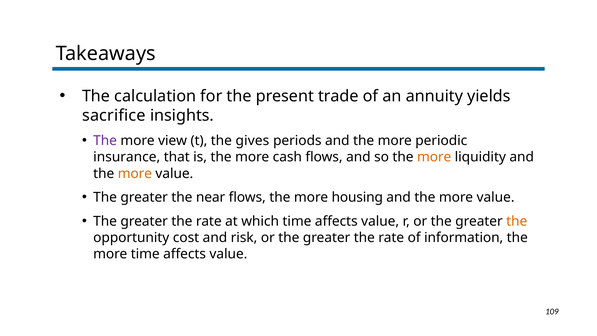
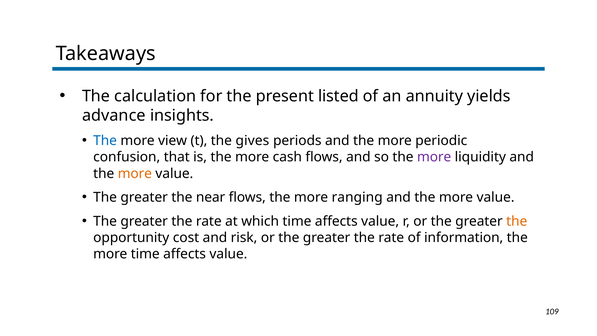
trade: trade -> listed (338, 96)
sacrifice: sacrifice -> advance (114, 115)
The colour: purple -> blue (105, 141)
insurance: insurance -> confusion (127, 157)
more colour: orange -> purple (434, 157)
housing: housing -> ranging (357, 197)
